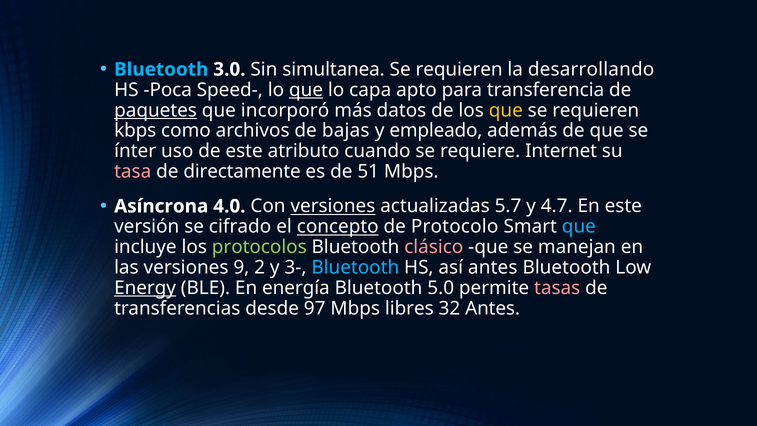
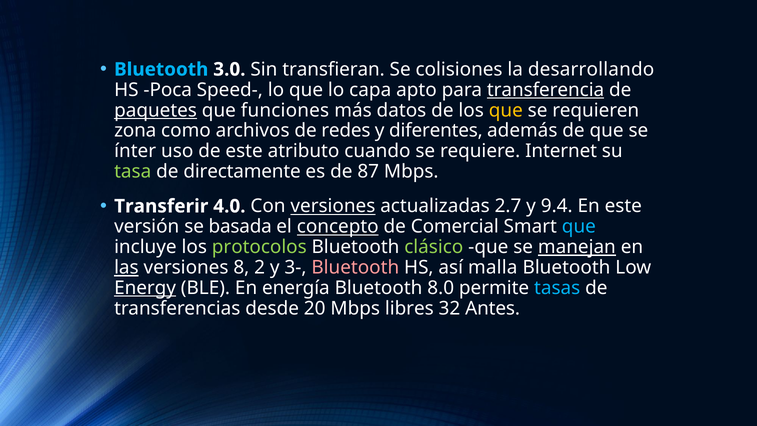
simultanea: simultanea -> transfieran (334, 69)
requieren: requieren -> colisiones (459, 69)
que underline: present -> none (306, 90)
transferencia underline: none -> present (546, 90)
incorporó: incorporó -> funciones (285, 110)
kbps: kbps -> zona (135, 131)
bajas: bajas -> redes (346, 131)
empleado: empleado -> diferentes (436, 131)
tasa colour: pink -> light green (133, 172)
51: 51 -> 87 (368, 172)
Asíncrona: Asíncrona -> Transferir (161, 206)
5.7: 5.7 -> 2.7 (508, 206)
4.7: 4.7 -> 9.4 (557, 206)
cifrado: cifrado -> basada (240, 227)
Protocolo: Protocolo -> Comercial (455, 227)
clásico colour: pink -> light green (434, 247)
manejan underline: none -> present (577, 247)
las underline: none -> present (126, 268)
9: 9 -> 8 (241, 268)
Bluetooth colour: light blue -> pink (355, 268)
así antes: antes -> malla (493, 268)
5.0: 5.0 -> 8.0 (441, 288)
tasas colour: pink -> light blue (557, 288)
97: 97 -> 20 (315, 308)
